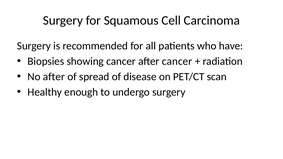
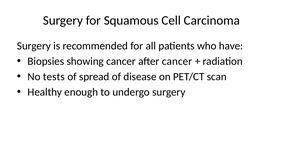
No after: after -> tests (54, 77)
